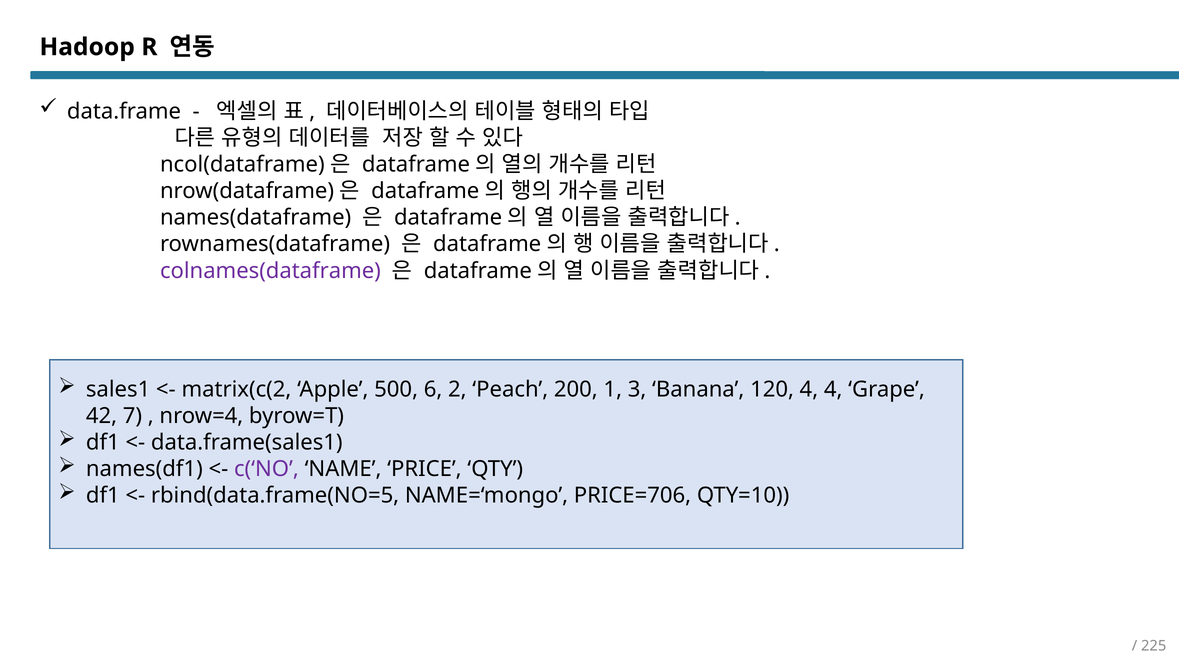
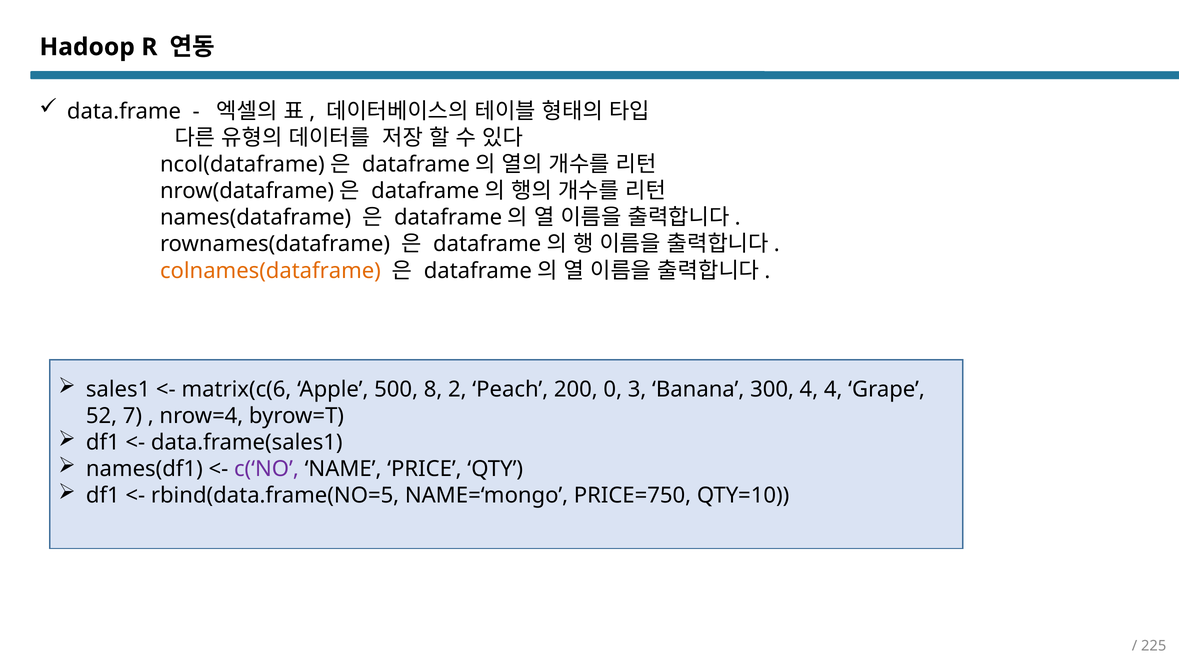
colnames(dataframe colour: purple -> orange (270, 271)
matrix(c(2: matrix(c(2 -> matrix(c(6 (236, 389)
6: 6 -> 8 (433, 389)
1: 1 -> 0 (613, 389)
120: 120 -> 300 (772, 389)
42: 42 -> 52 (102, 416)
PRICE=706: PRICE=706 -> PRICE=750 (632, 496)
